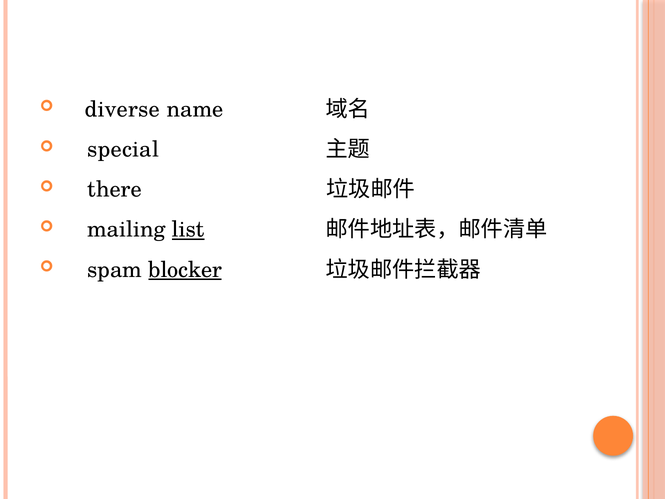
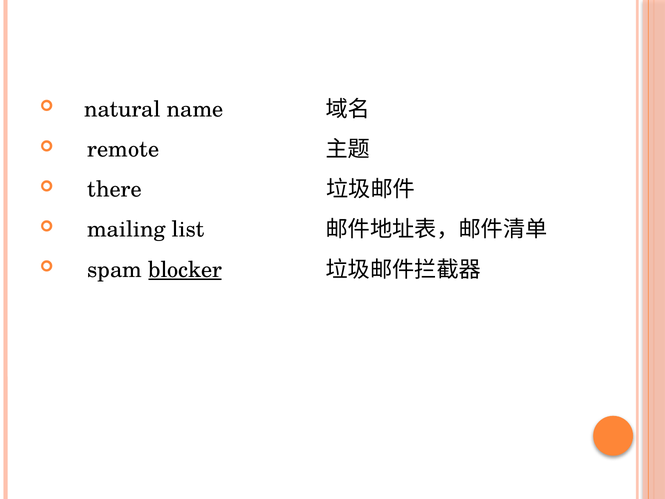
diverse: diverse -> natural (122, 109)
special: special -> remote (123, 149)
list underline: present -> none (188, 230)
